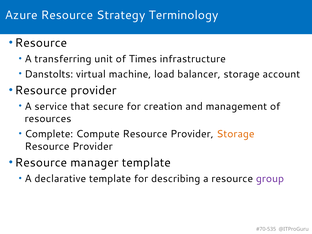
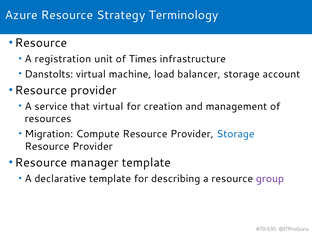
transferring: transferring -> registration (63, 59)
that secure: secure -> virtual (108, 106)
Complete: Complete -> Migration (49, 134)
Storage colour: orange -> blue (235, 134)
